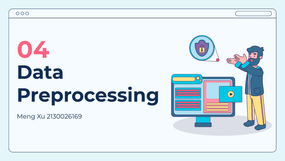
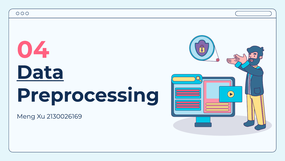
Data underline: none -> present (40, 72)
